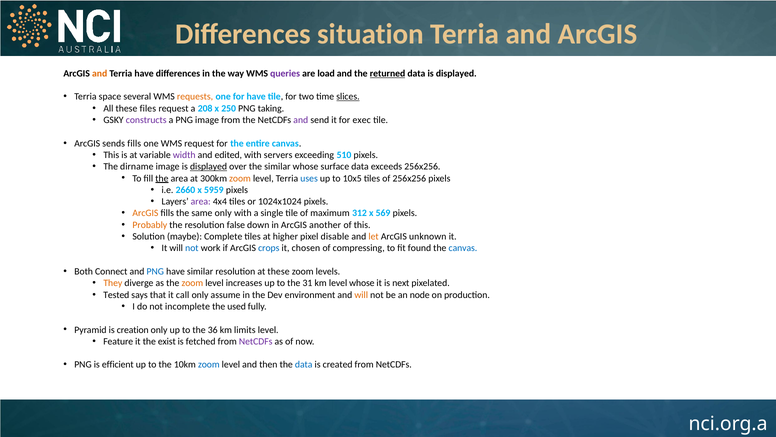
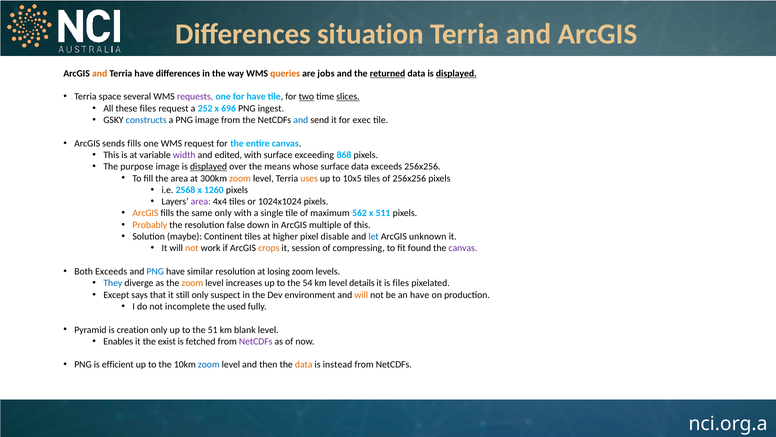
queries colour: purple -> orange (285, 73)
load: load -> jobs (326, 73)
displayed underline: none -> present (456, 73)
requests colour: orange -> purple (195, 97)
two underline: none -> present (306, 97)
208: 208 -> 252 (205, 108)
250: 250 -> 696 (229, 108)
taking: taking -> ingest (271, 108)
constructs colour: purple -> blue (146, 120)
and colour: purple -> blue (301, 120)
with servers: servers -> surface (278, 155)
510: 510 -> 868 (344, 155)
dirname: dirname -> purpose (137, 166)
the similar: similar -> means (277, 166)
the underline: present -> none (162, 178)
uses colour: blue -> orange (309, 178)
2660: 2660 -> 2568 (185, 190)
5959: 5959 -> 1260 (214, 190)
312: 312 -> 562 (360, 213)
569: 569 -> 511 (383, 213)
another: another -> multiple (325, 225)
Complete: Complete -> Continent (223, 236)
let colour: orange -> blue (374, 236)
not colour: blue -> orange (192, 248)
crops colour: blue -> orange (269, 248)
chosen: chosen -> session (306, 248)
canvas colour: blue -> purple (463, 248)
Both Connect: Connect -> Exceeds (111, 271)
at these: these -> losing (279, 271)
They colour: orange -> blue (113, 283)
the 31: 31 -> 54 (308, 283)
level whose: whose -> details (362, 283)
is next: next -> files (401, 283)
Tested: Tested -> Except (116, 295)
call: call -> still (183, 295)
assume: assume -> suspect (226, 295)
an node: node -> have (420, 295)
36: 36 -> 51 (213, 329)
limits: limits -> blank (245, 329)
Feature: Feature -> Enables (118, 341)
data colour: blue -> orange (304, 364)
created: created -> instead (338, 364)
